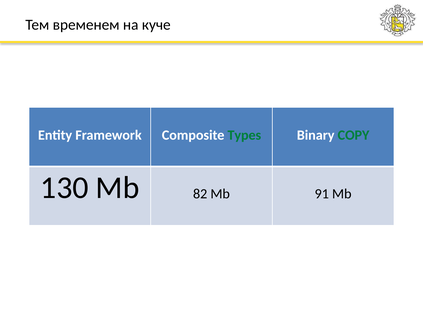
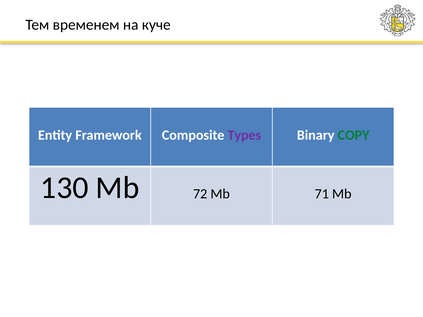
Types colour: green -> purple (244, 135)
82: 82 -> 72 (200, 194)
91: 91 -> 71 (322, 194)
